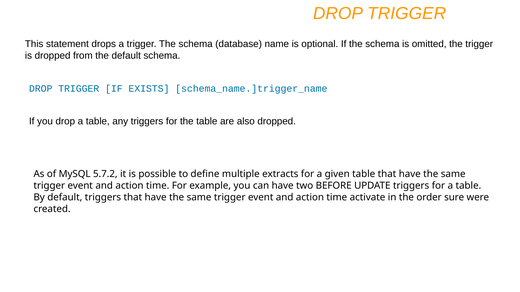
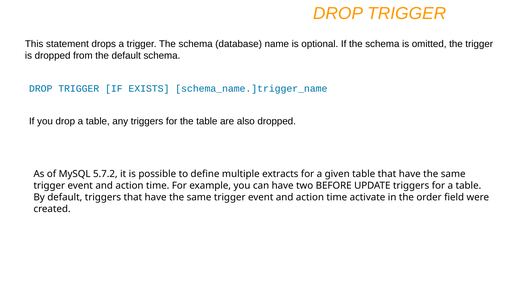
sure: sure -> field (454, 198)
